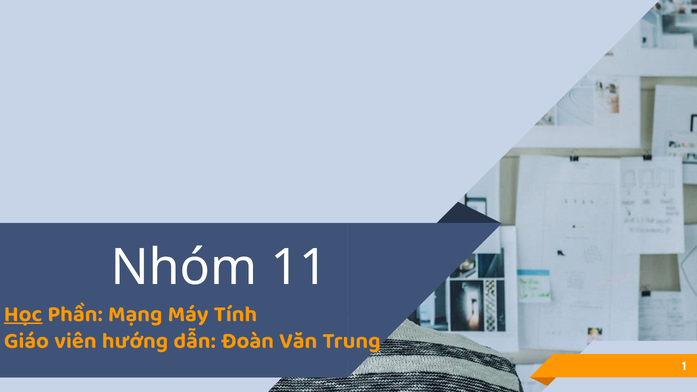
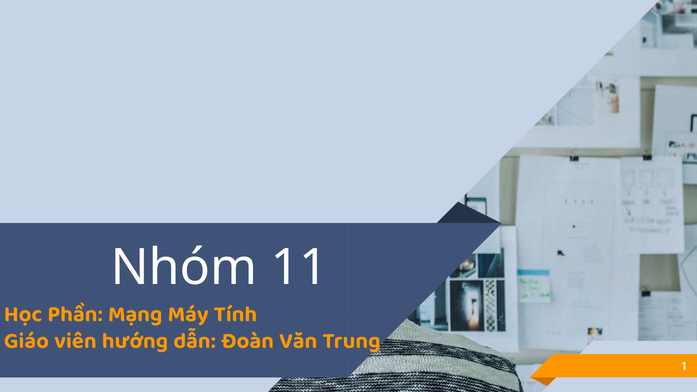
Học underline: present -> none (23, 314)
